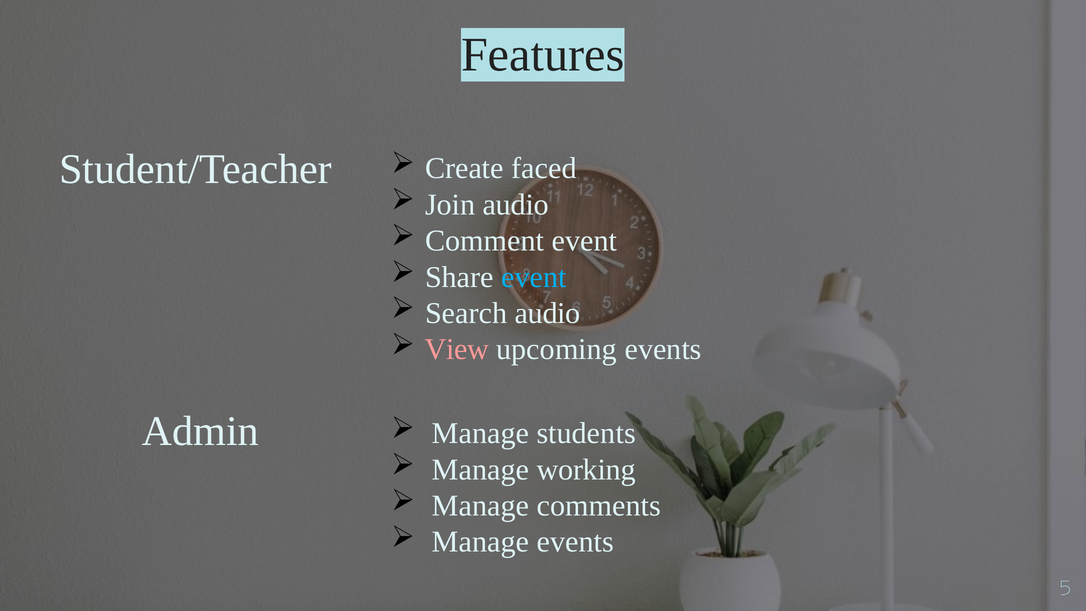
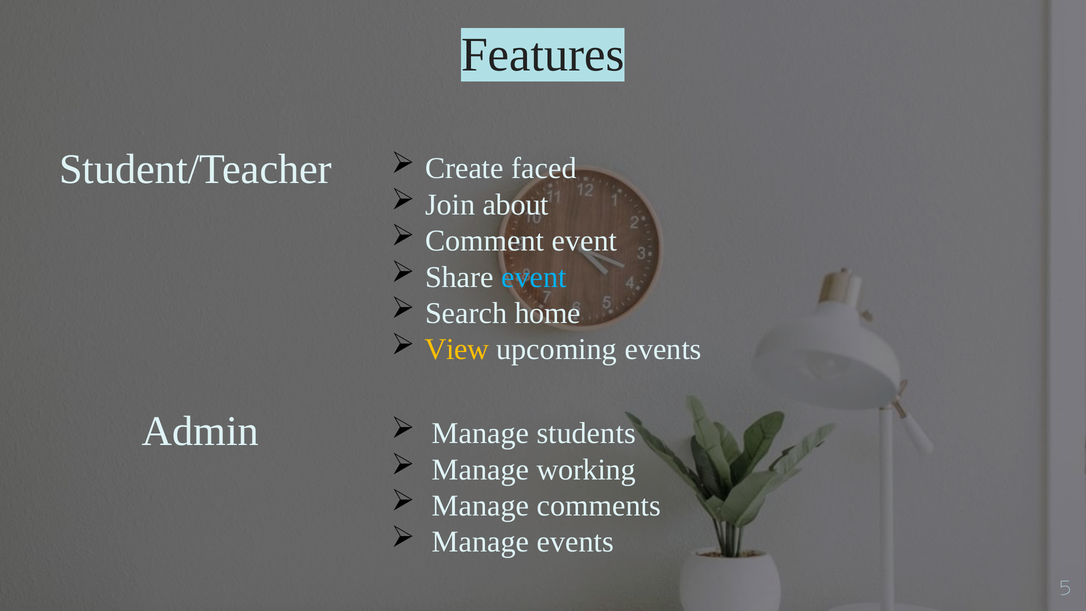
Join audio: audio -> about (516, 205)
Search audio: audio -> home (548, 313)
View colour: pink -> yellow (457, 349)
